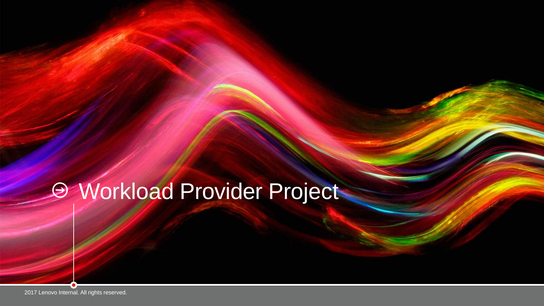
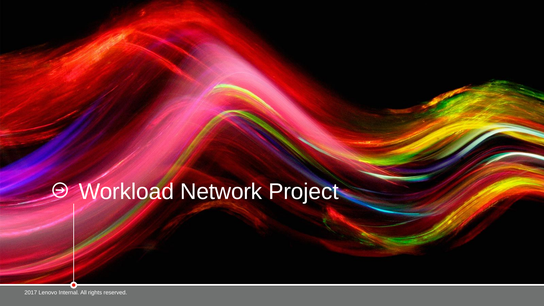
Provider: Provider -> Network (221, 192)
